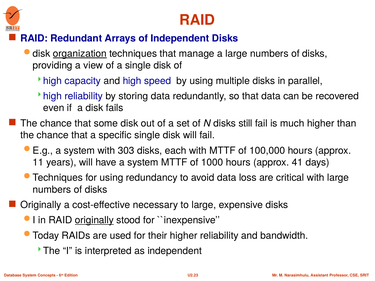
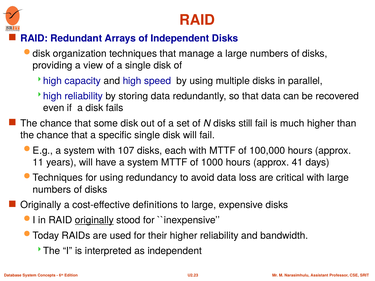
organization underline: present -> none (80, 54)
303: 303 -> 107 (126, 151)
necessary: necessary -> definitions (155, 205)
